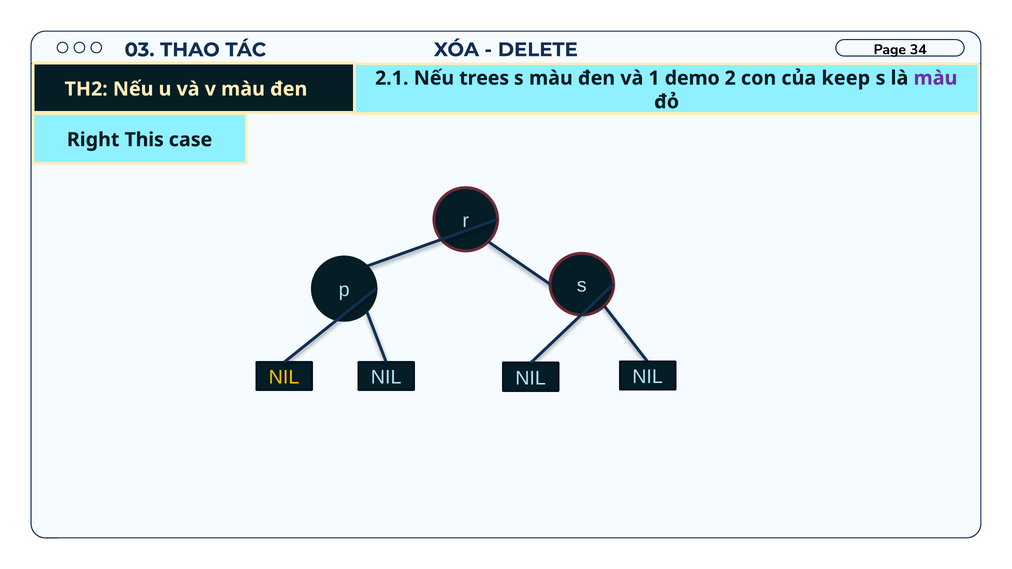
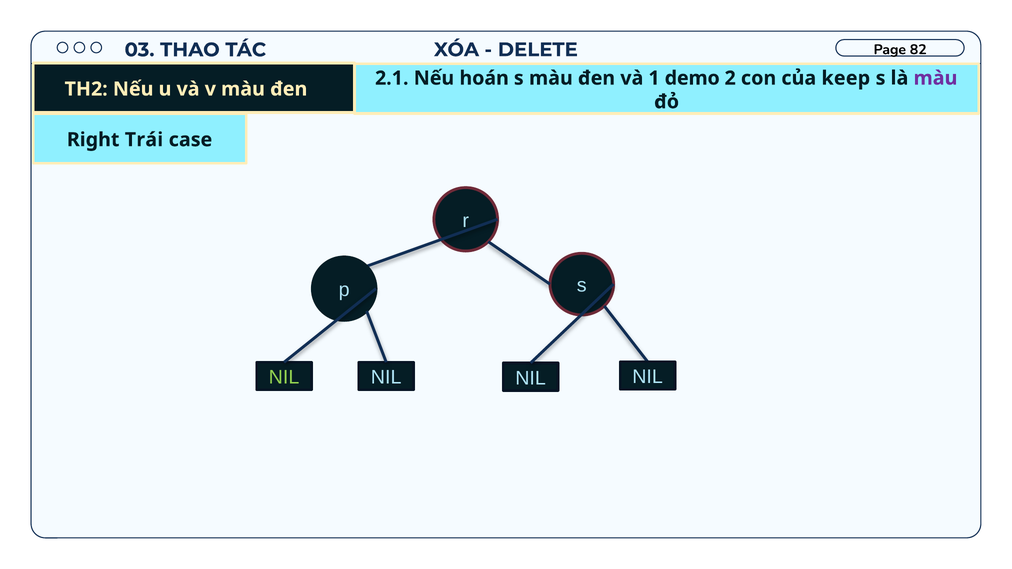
34: 34 -> 82 (918, 50)
trees: trees -> hoán (484, 78)
This: This -> Trái (144, 140)
NIL colour: yellow -> light green (284, 378)
